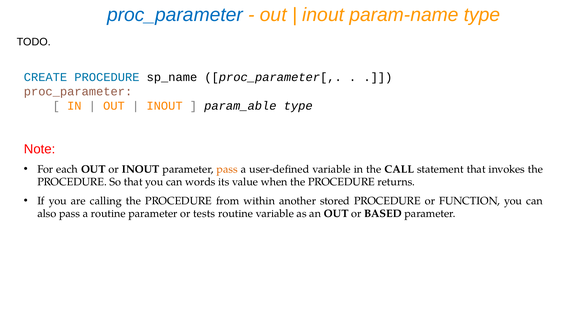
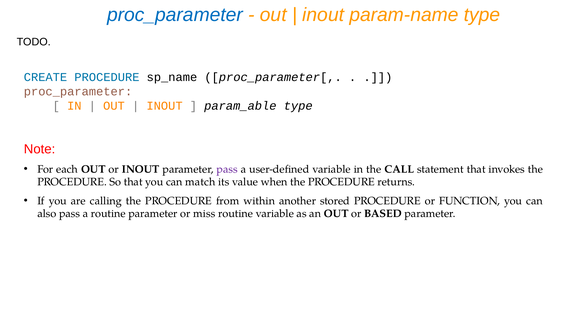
pass colour: orange -> purple (227, 169)
words: words -> match (200, 182)
tests: tests -> miss (204, 214)
